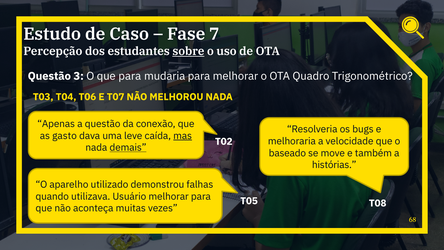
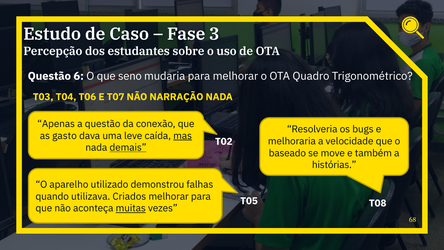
7: 7 -> 3 (214, 34)
sobre underline: present -> none (188, 51)
3: 3 -> 6 (79, 76)
que para: para -> seno (130, 76)
MELHOROU: MELHOROU -> NARRAÇÃO (176, 97)
Usuário: Usuário -> Criados (129, 196)
muitas underline: none -> present (131, 208)
